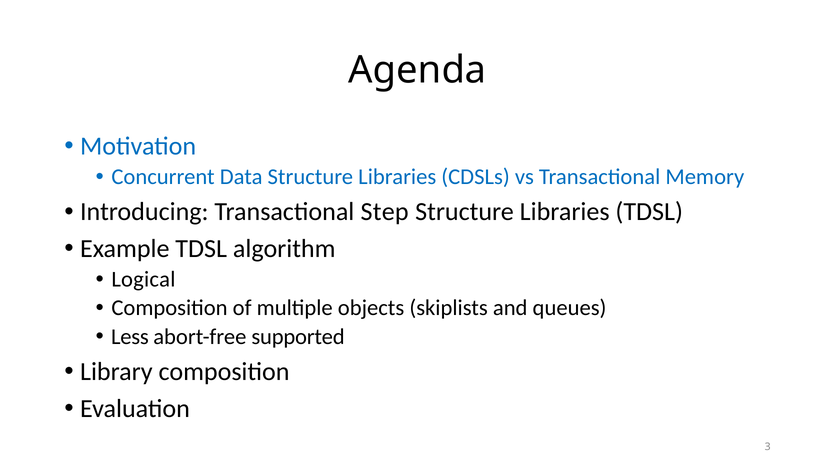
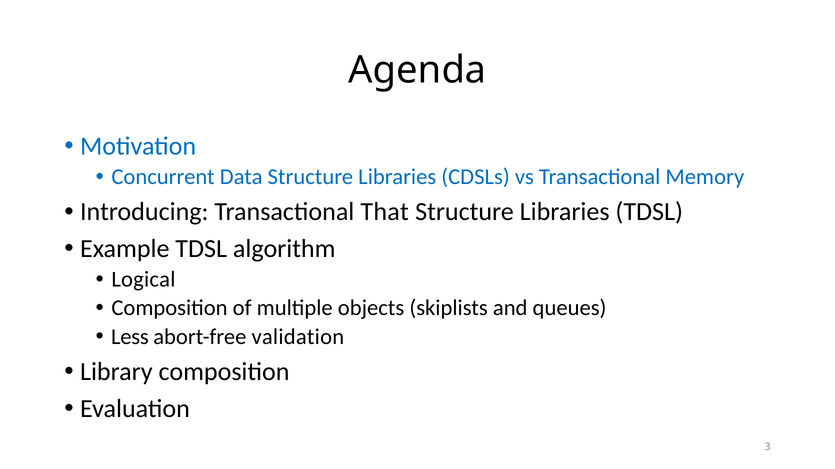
Step: Step -> That (385, 212)
supported: supported -> validation (298, 337)
